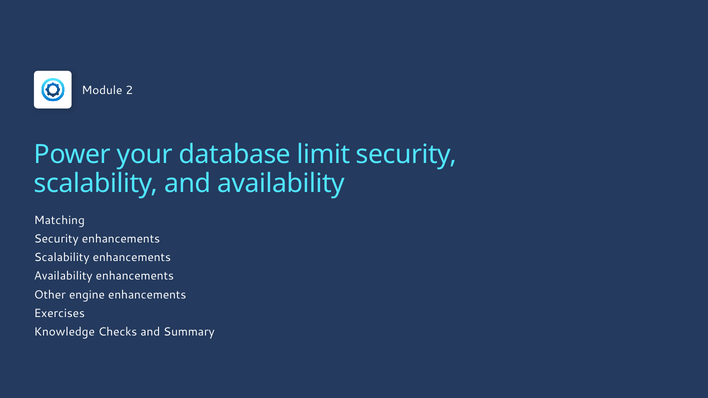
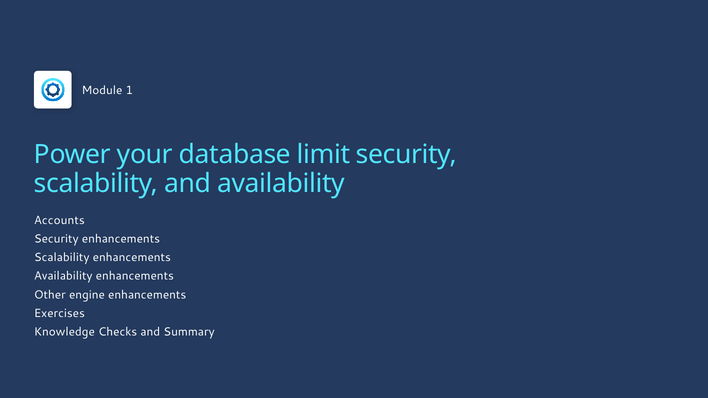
2: 2 -> 1 (129, 90)
Matching: Matching -> Accounts (59, 221)
